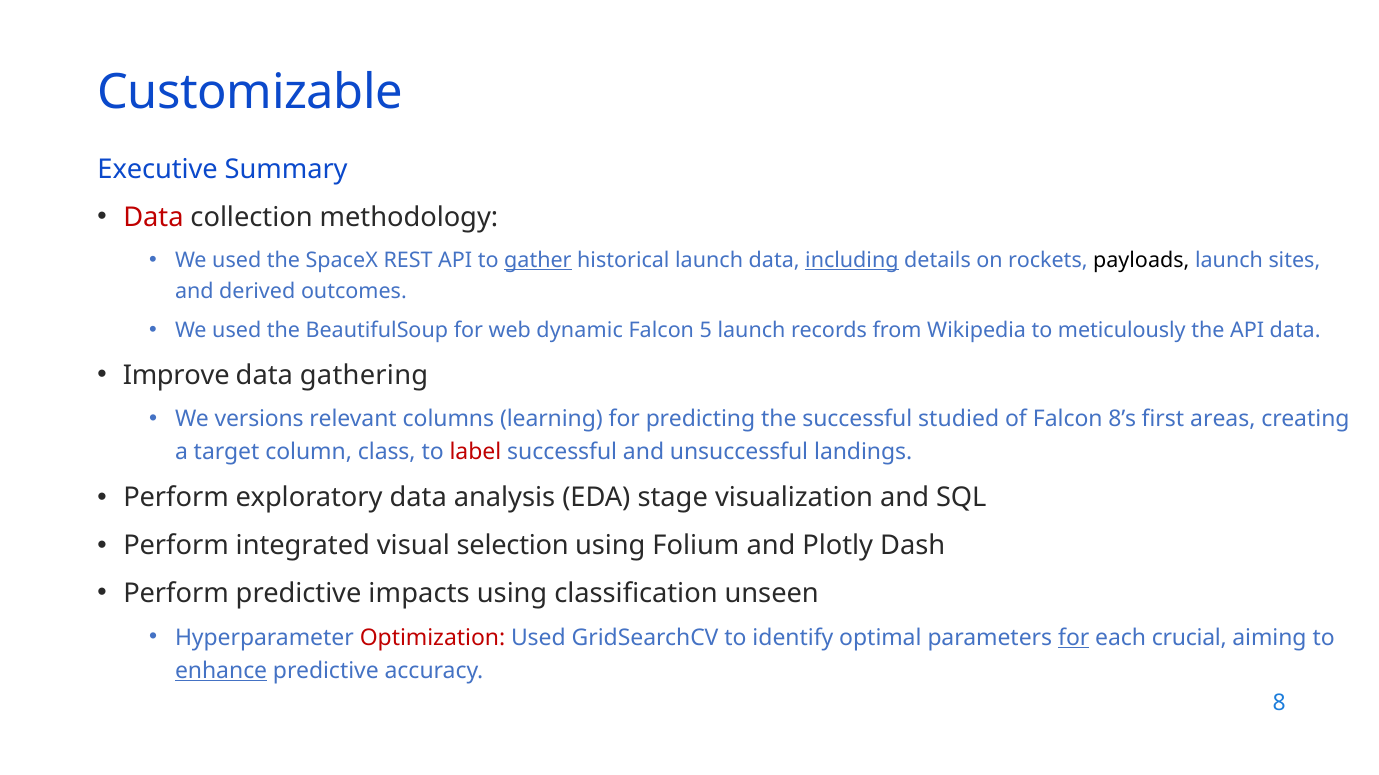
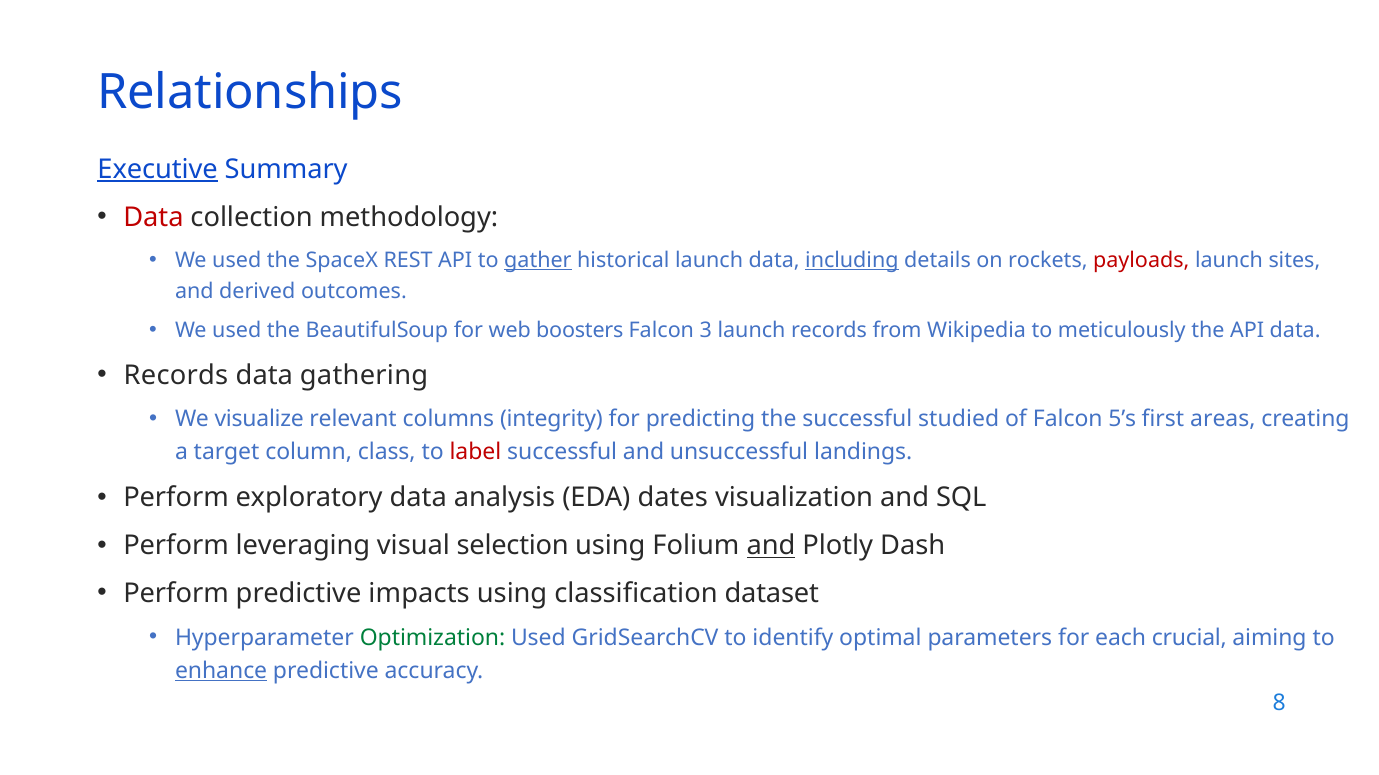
Customizable: Customizable -> Relationships (250, 92)
Executive underline: none -> present (158, 170)
payloads colour: black -> red (1141, 260)
dynamic: dynamic -> boosters (580, 331)
5: 5 -> 3 (706, 331)
Improve: Improve -> Records (176, 376)
versions: versions -> visualize (259, 420)
learning: learning -> integrity (551, 420)
8’s: 8’s -> 5’s (1122, 420)
stage: stage -> dates (673, 498)
integrated: integrated -> leveraging (303, 546)
and underline: none -> present (771, 546)
unseen: unseen -> dataset (772, 594)
Optimization colour: red -> green (432, 638)
for underline: present -> none (1074, 638)
